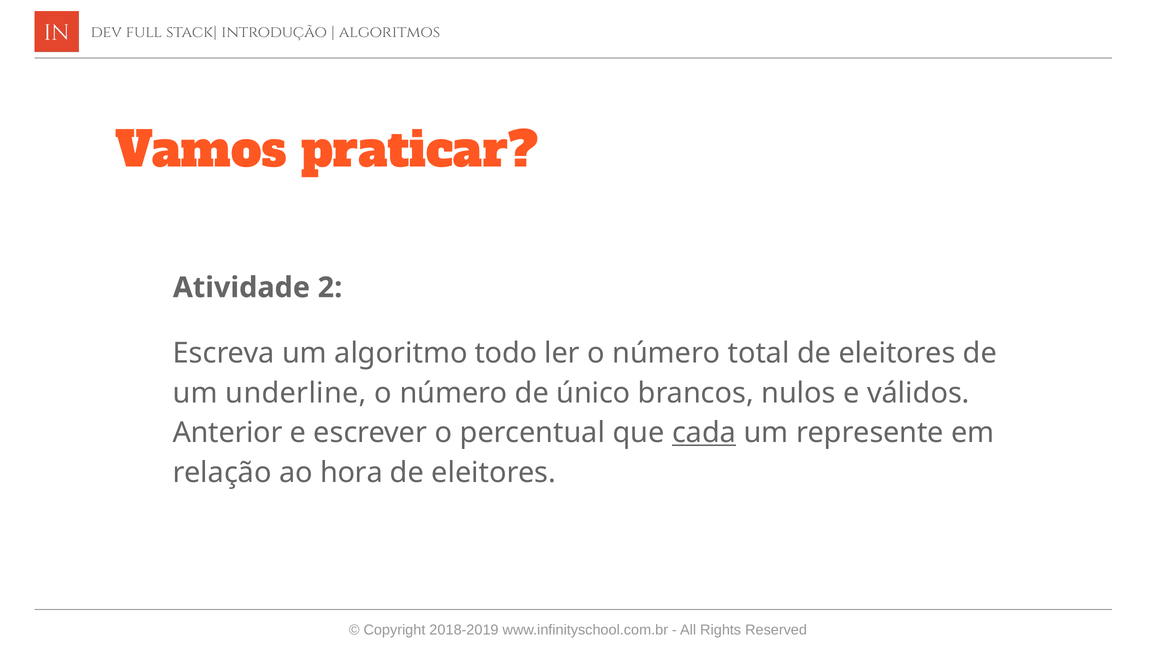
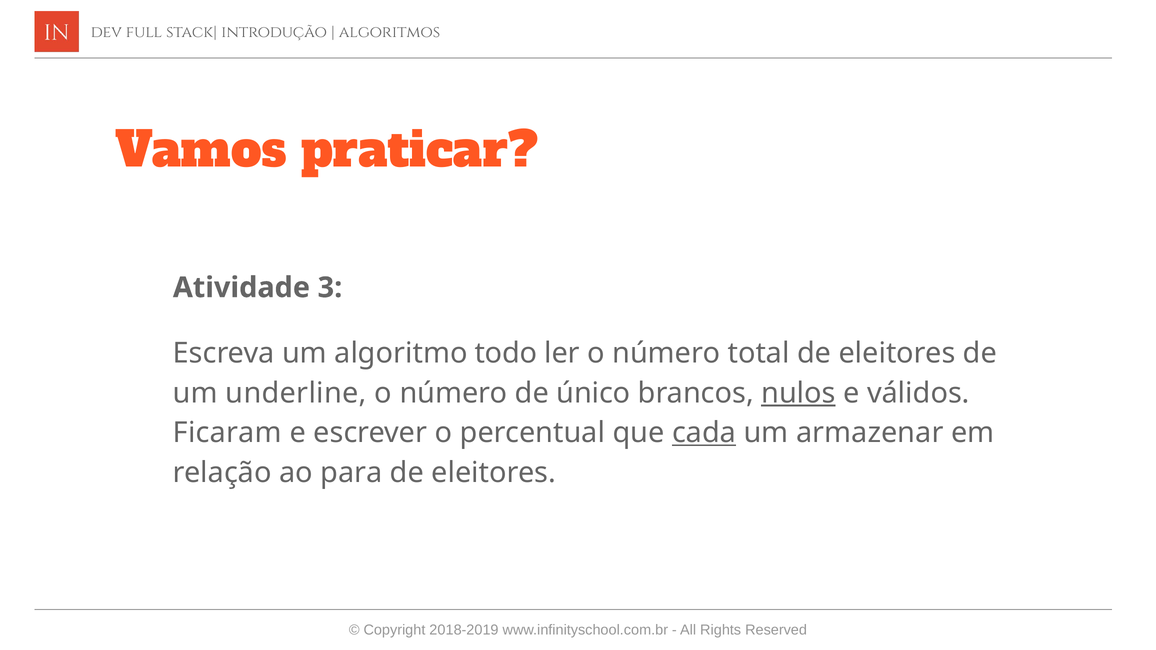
2: 2 -> 3 (330, 288)
nulos underline: none -> present (798, 393)
Anterior: Anterior -> Ficaram (227, 433)
represente: represente -> armazenar (870, 433)
hora: hora -> para (351, 473)
